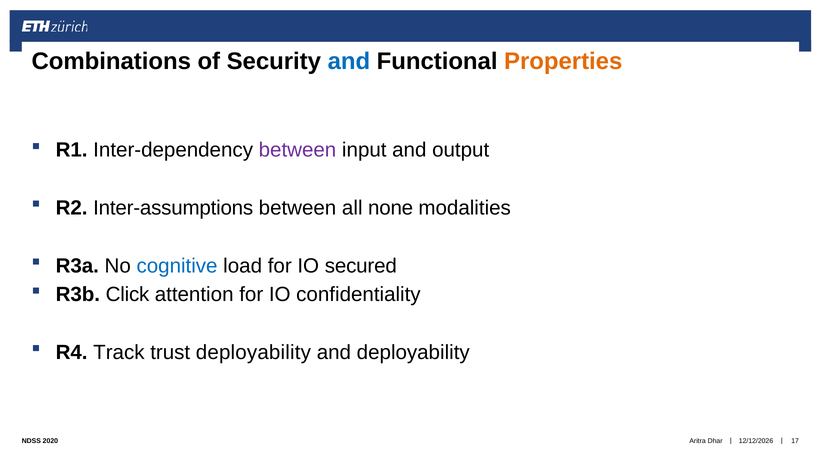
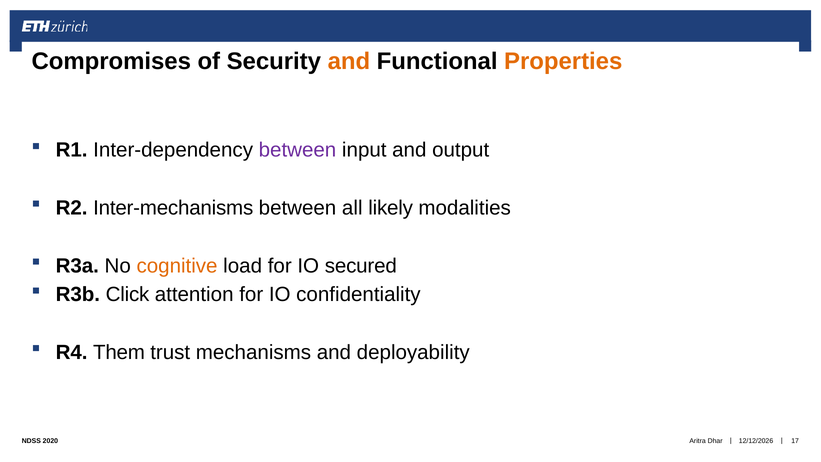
Combinations: Combinations -> Compromises (111, 62)
and colour: blue -> orange (349, 62)
Inter-assumptions: Inter-assumptions -> Inter-mechanisms (173, 208)
none: none -> likely (391, 208)
cognitive colour: blue -> orange (177, 266)
Track: Track -> Them (119, 352)
trust deployability: deployability -> mechanisms (253, 352)
